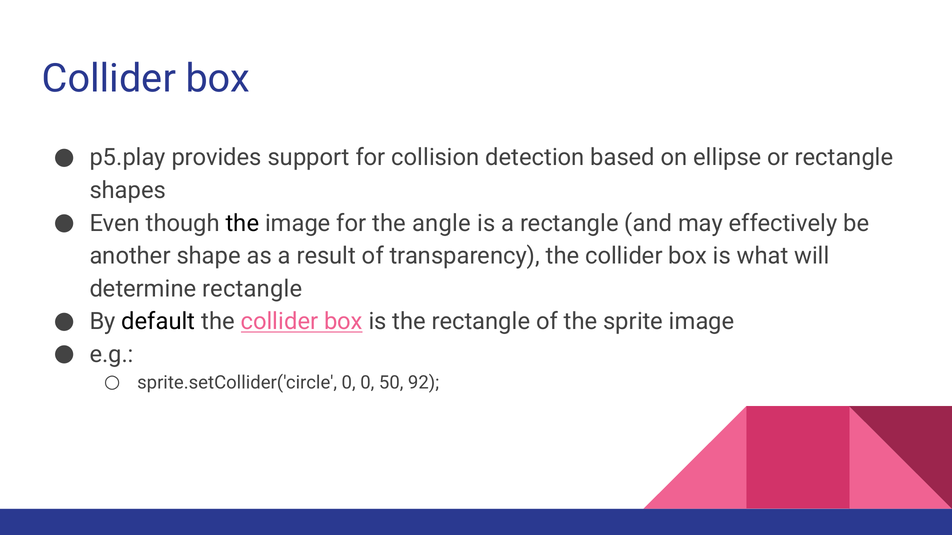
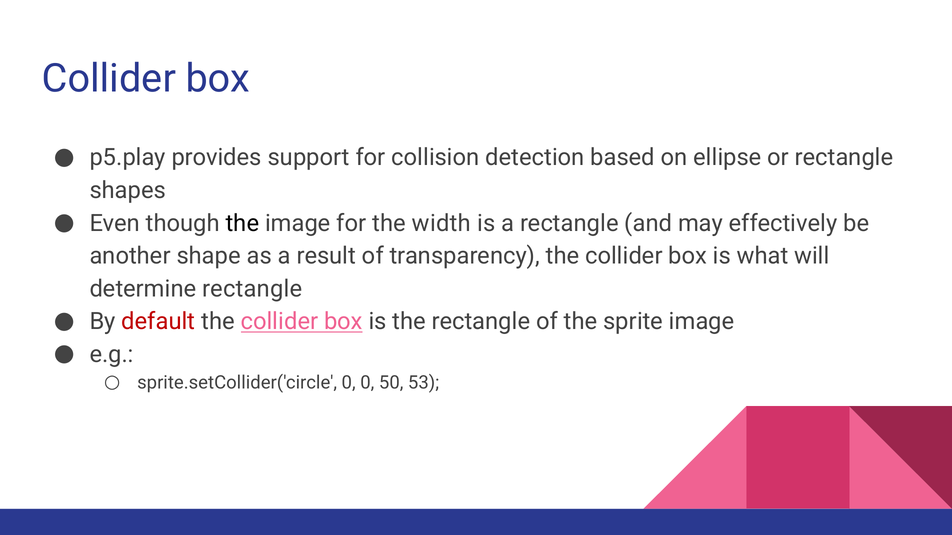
angle: angle -> width (441, 223)
default colour: black -> red (158, 322)
92: 92 -> 53 (424, 383)
